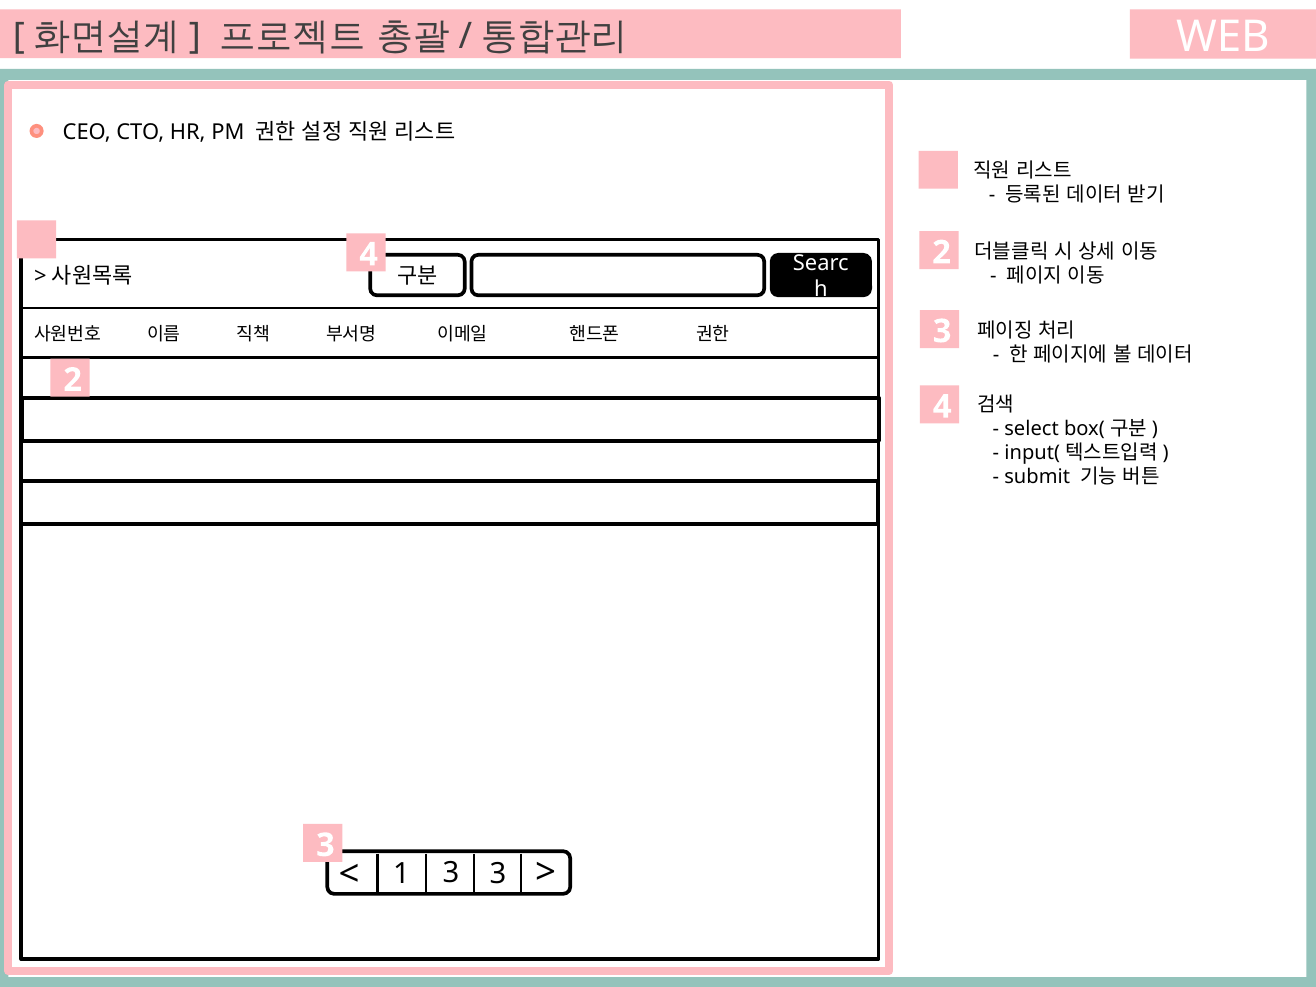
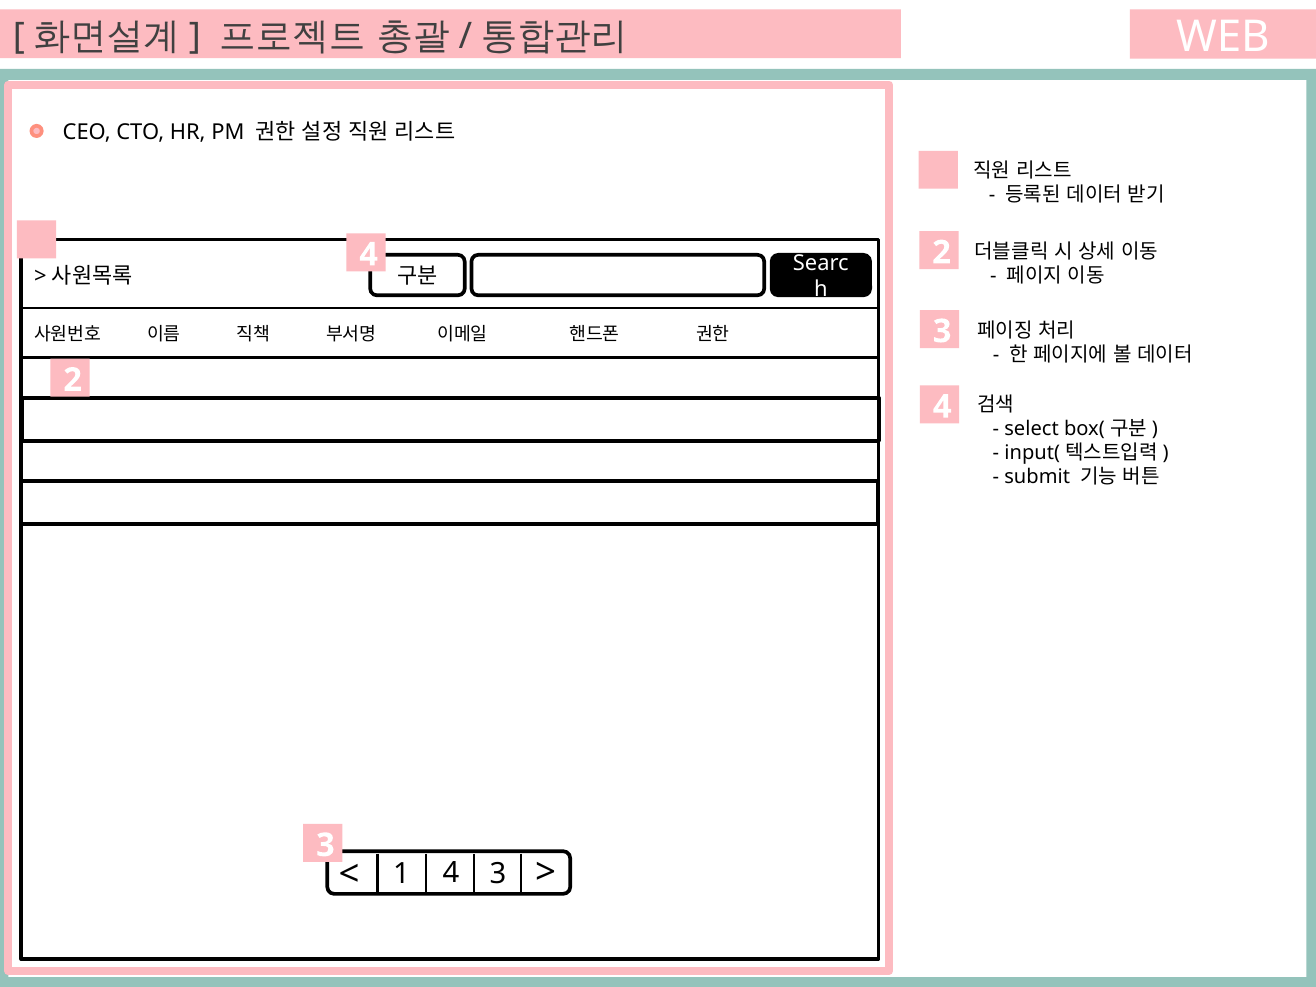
3: 3 -> 4 (451, 872)
